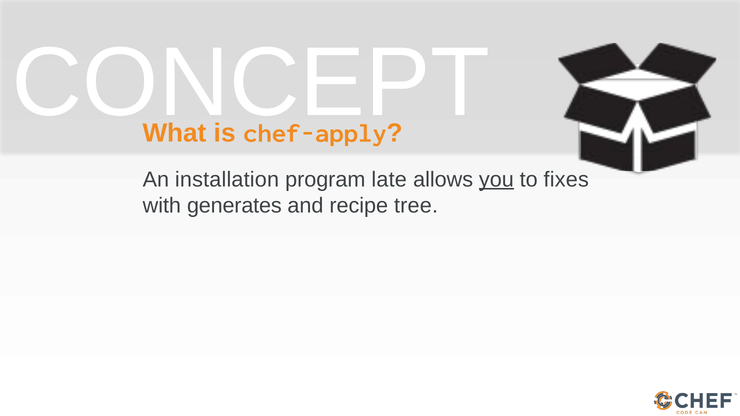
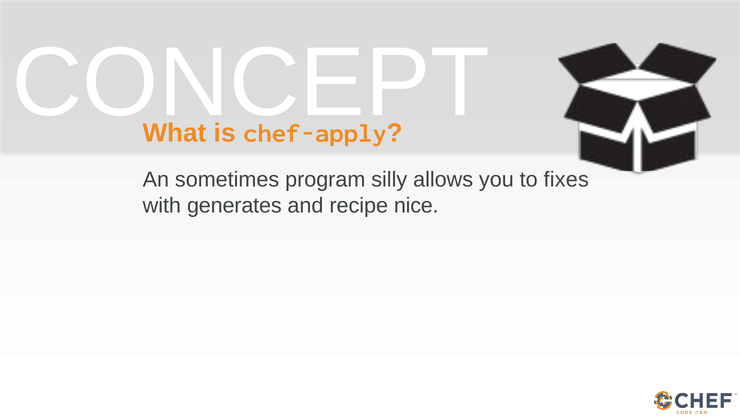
installation: installation -> sometimes (227, 180)
late: late -> silly (389, 180)
you underline: present -> none (496, 180)
tree: tree -> nice (416, 206)
